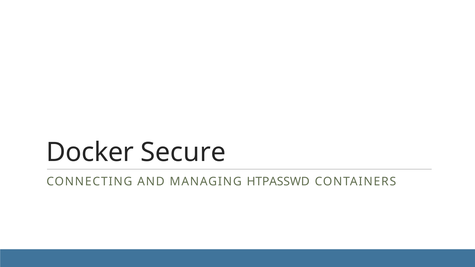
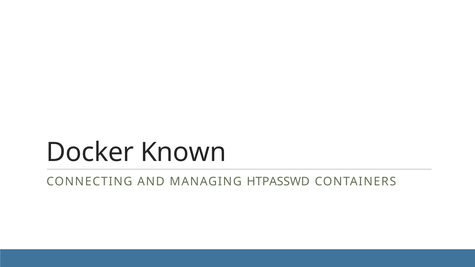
Secure: Secure -> Known (183, 152)
